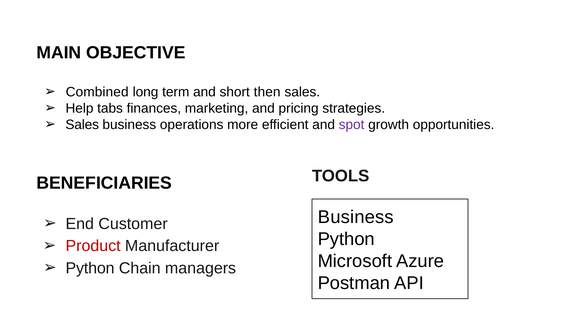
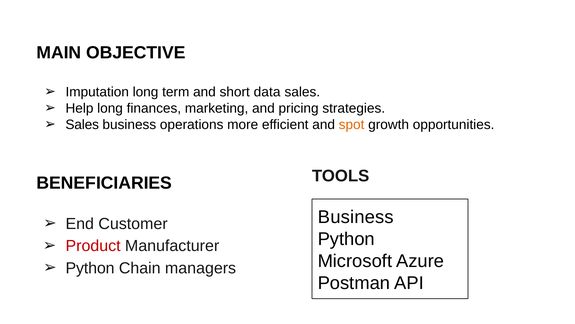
Combined: Combined -> Imputation (97, 92)
then: then -> data (267, 92)
Help tabs: tabs -> long (110, 108)
spot colour: purple -> orange (352, 124)
